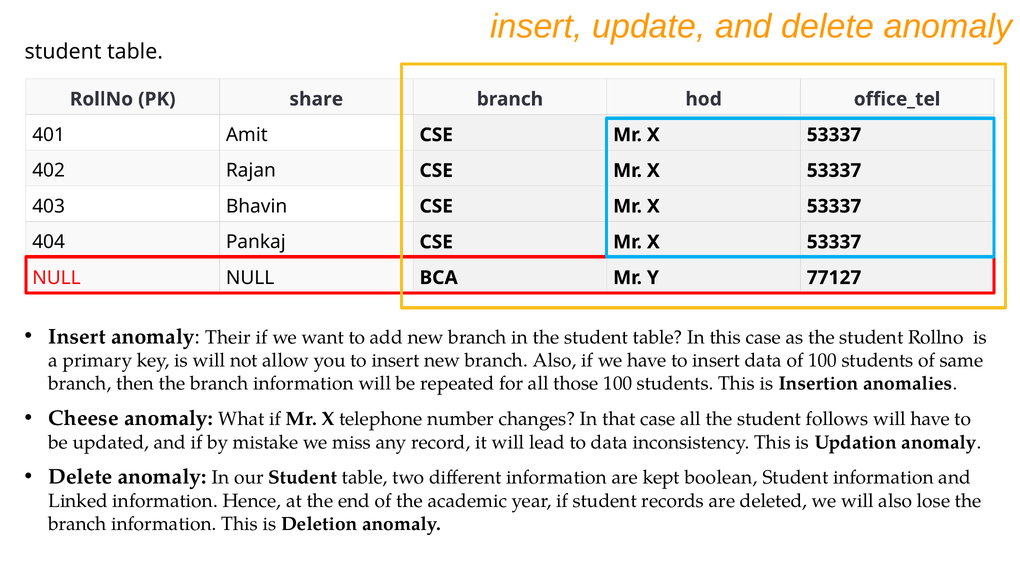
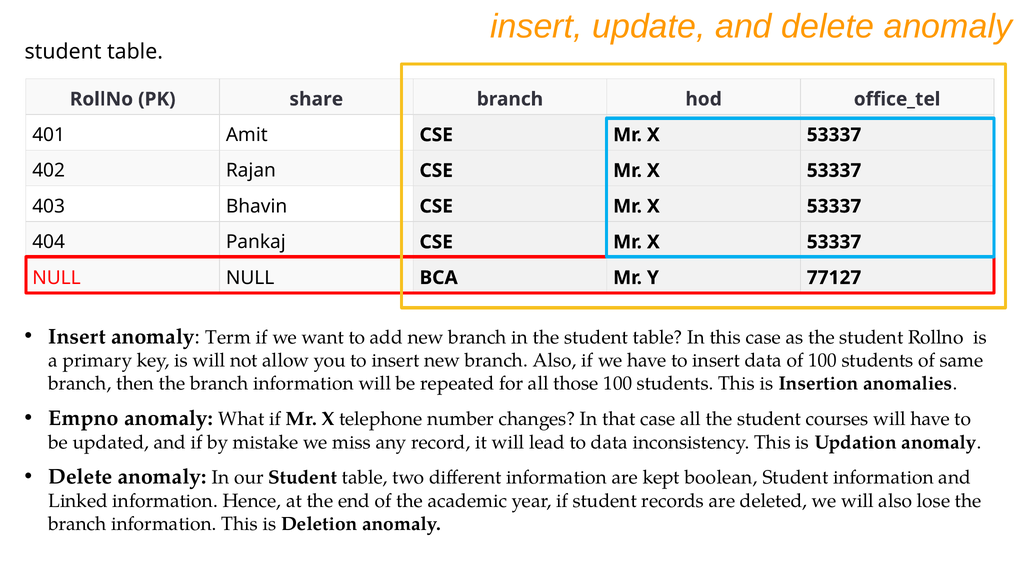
Their: Their -> Term (228, 337)
Cheese: Cheese -> Empno (84, 418)
follows: follows -> courses (837, 419)
